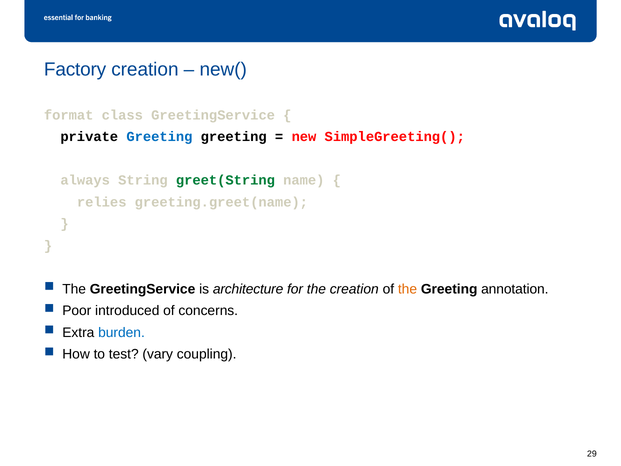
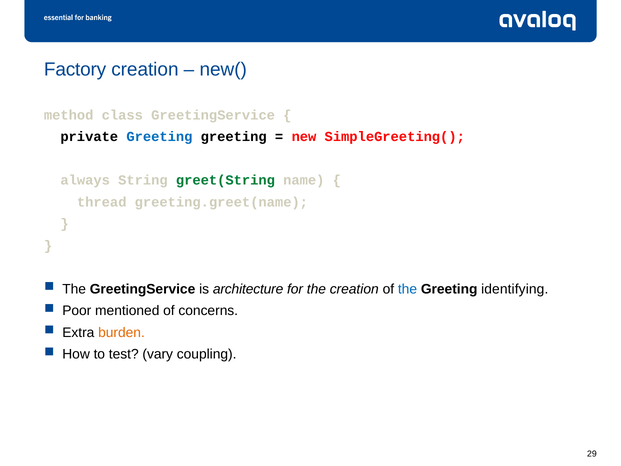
format: format -> method (69, 115)
relies: relies -> thread (102, 202)
the colour: orange -> blue (407, 289)
annotation: annotation -> identifying (515, 289)
introduced: introduced -> mentioned (127, 311)
burden colour: blue -> orange (122, 332)
